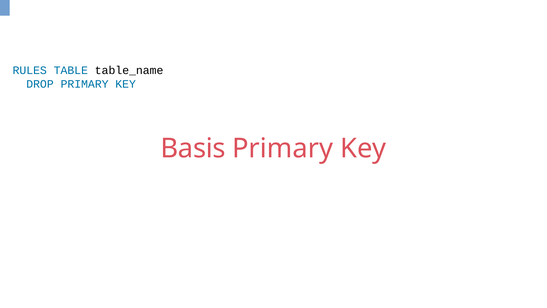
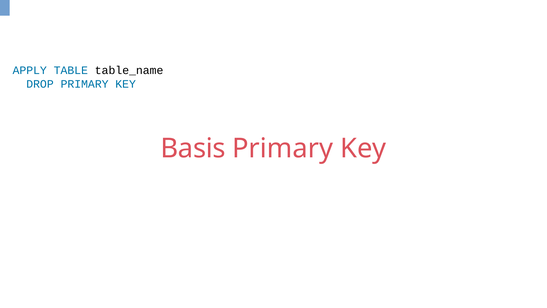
RULES: RULES -> APPLY (30, 70)
